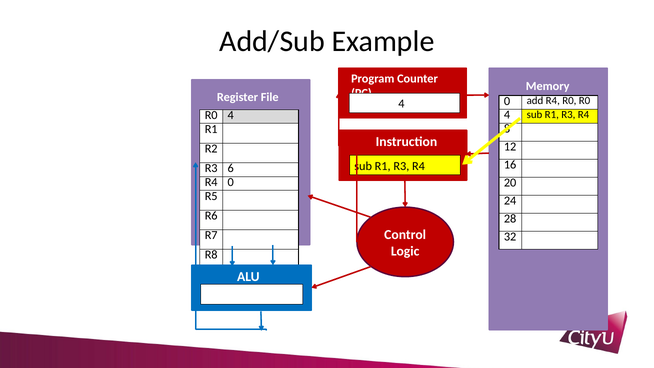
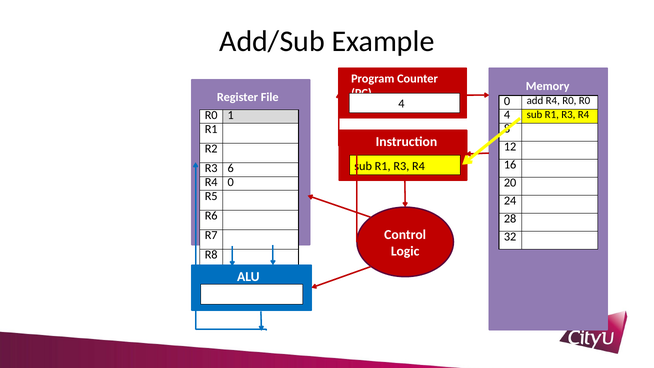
4: 4 -> 1 (231, 115)
